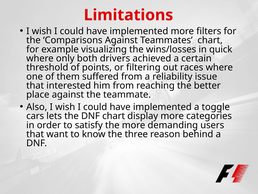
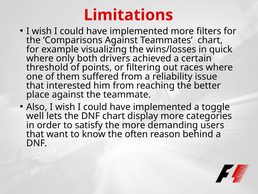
cars: cars -> well (35, 116)
three: three -> often (136, 134)
